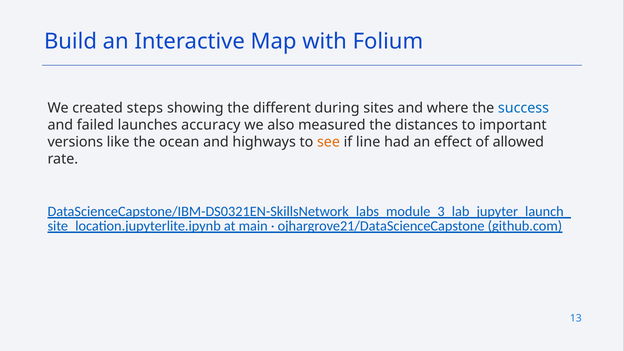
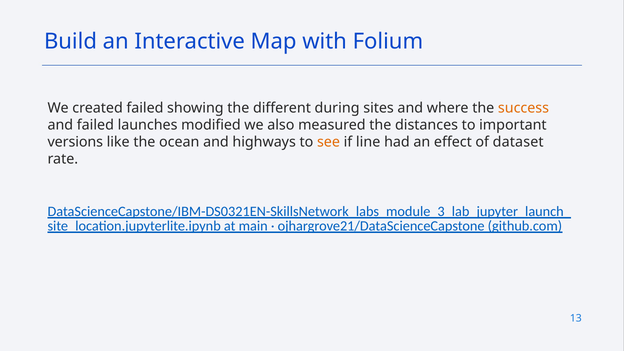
created steps: steps -> failed (145, 108)
success colour: blue -> orange (524, 108)
accuracy: accuracy -> modified (211, 125)
allowed: allowed -> dataset (518, 142)
